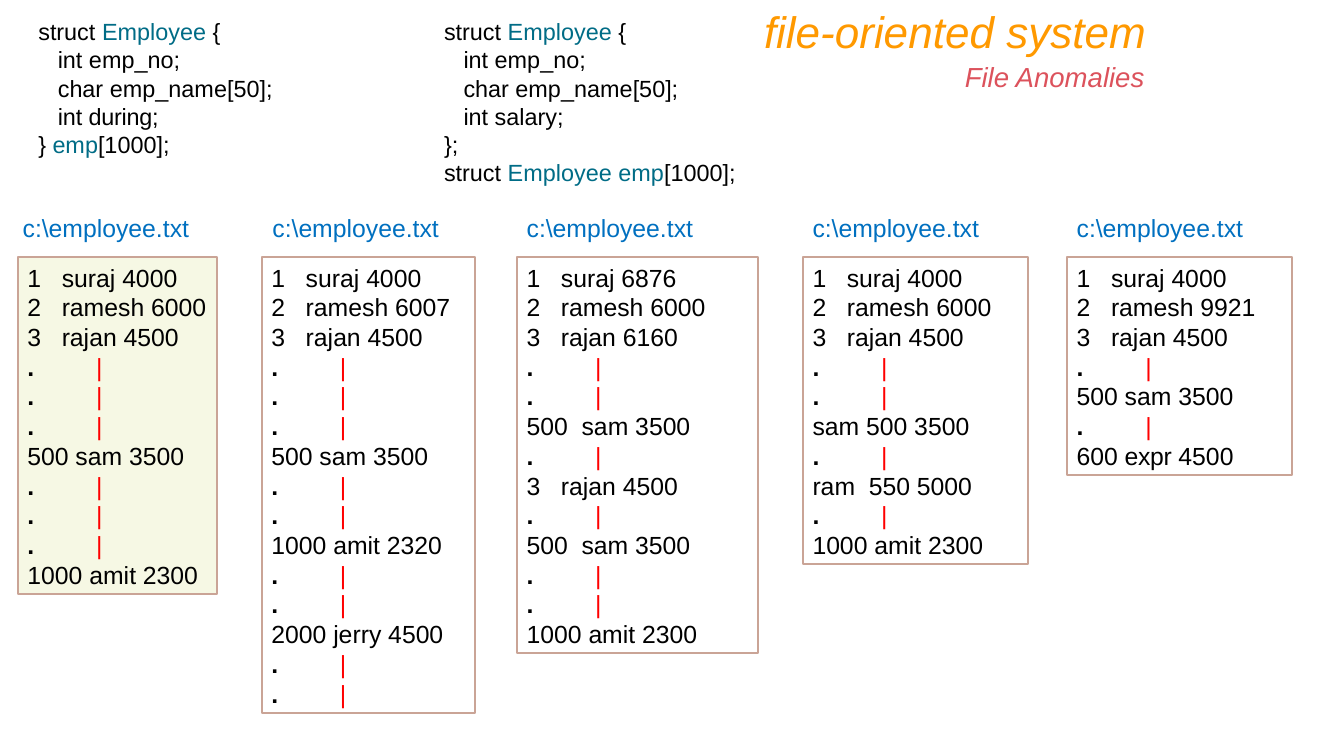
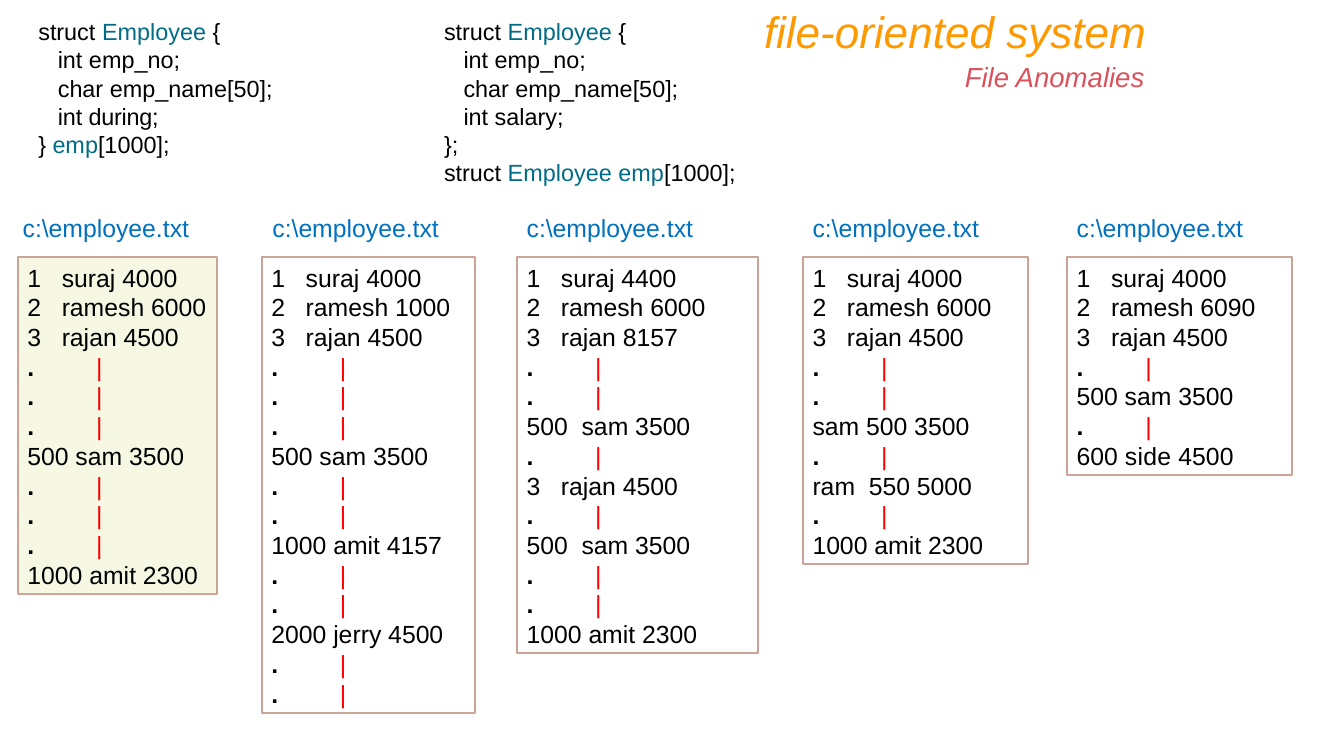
6876: 6876 -> 4400 (649, 279)
ramesh 6007: 6007 -> 1000 (423, 309)
9921: 9921 -> 6090 (1228, 309)
6160: 6160 -> 8157 (650, 338)
expr: expr -> side (1148, 457)
2320: 2320 -> 4157 (414, 546)
